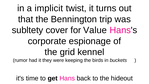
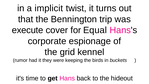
subltety: subltety -> execute (28, 30)
Value: Value -> Equal (95, 30)
